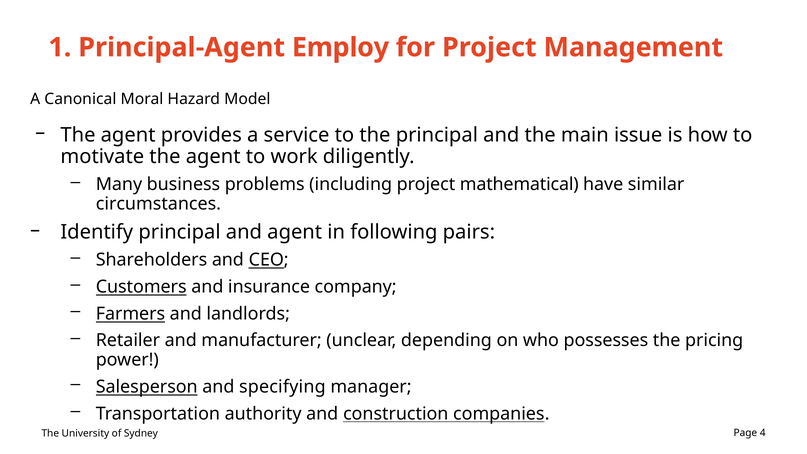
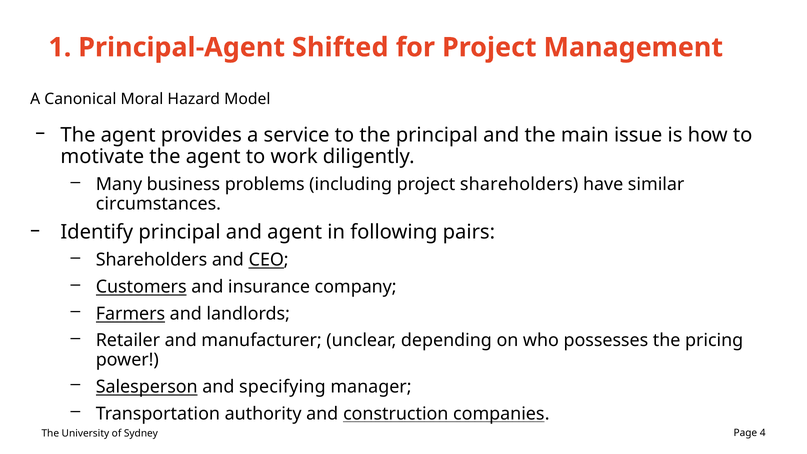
Employ: Employ -> Shifted (340, 47)
project mathematical: mathematical -> shareholders (519, 184)
